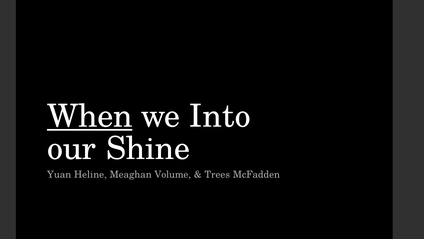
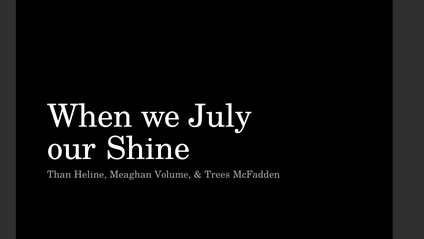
When underline: present -> none (90, 116)
Into: Into -> July (220, 116)
Yuan: Yuan -> Than (59, 174)
